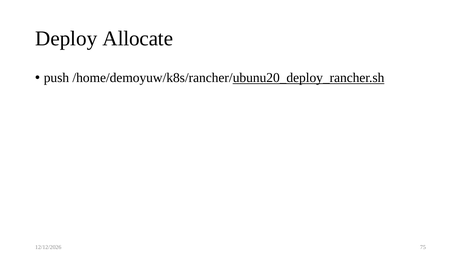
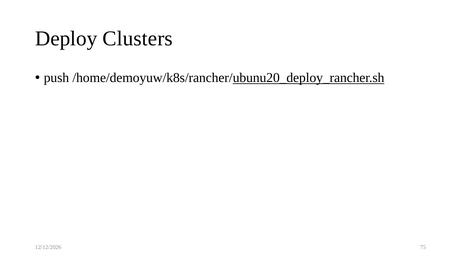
Allocate: Allocate -> Clusters (138, 39)
